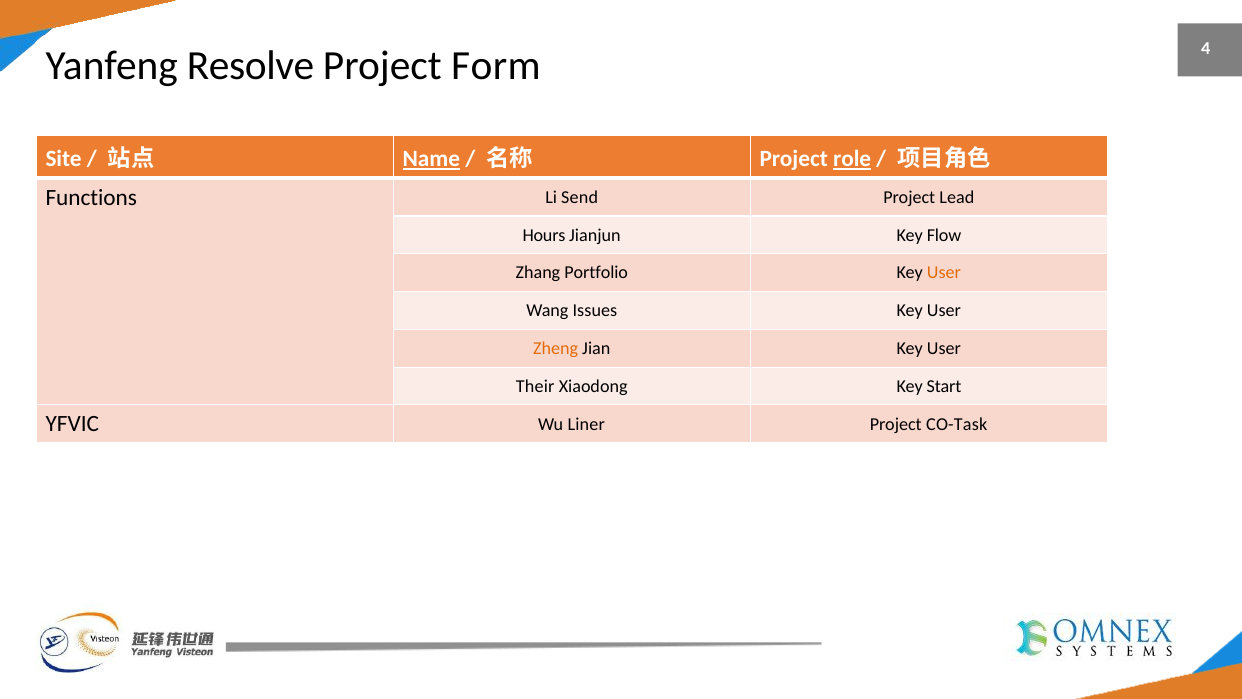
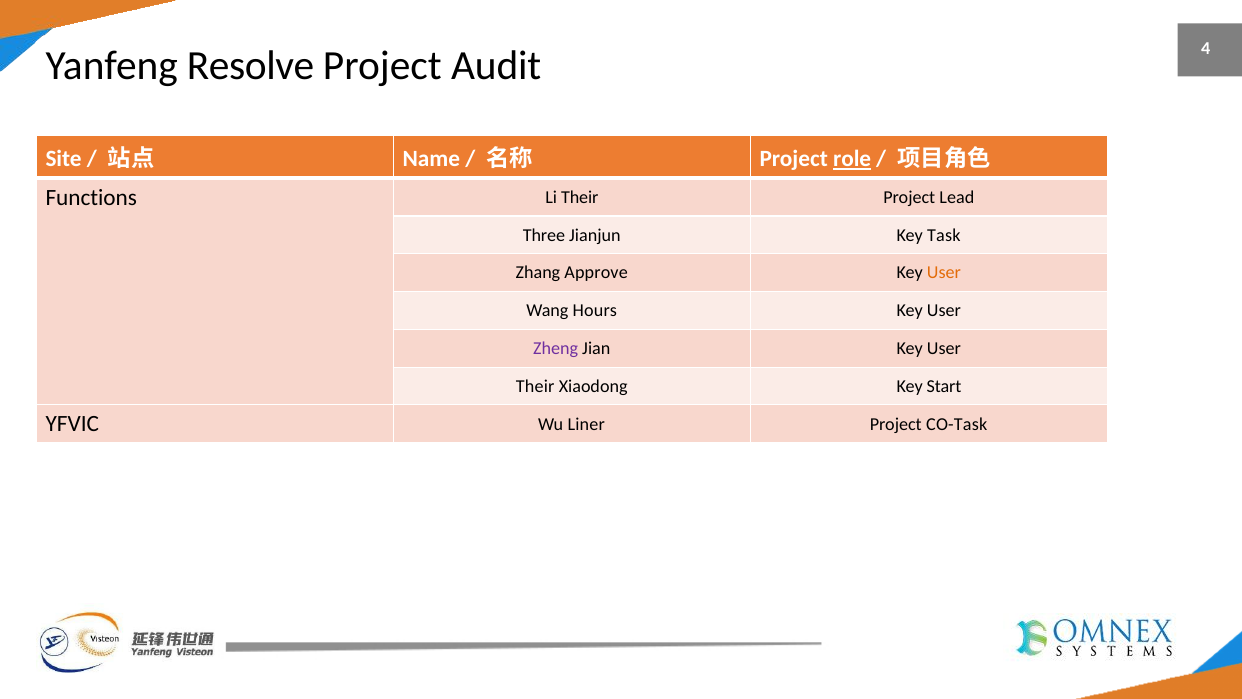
Form: Form -> Audit (496, 65)
Name underline: present -> none (431, 159)
Li Send: Send -> Their (580, 197)
Hours: Hours -> Three (544, 235)
Flow: Flow -> Task (944, 235)
Portfolio: Portfolio -> Approve (596, 273)
Issues: Issues -> Hours (595, 311)
Zheng colour: orange -> purple (556, 348)
